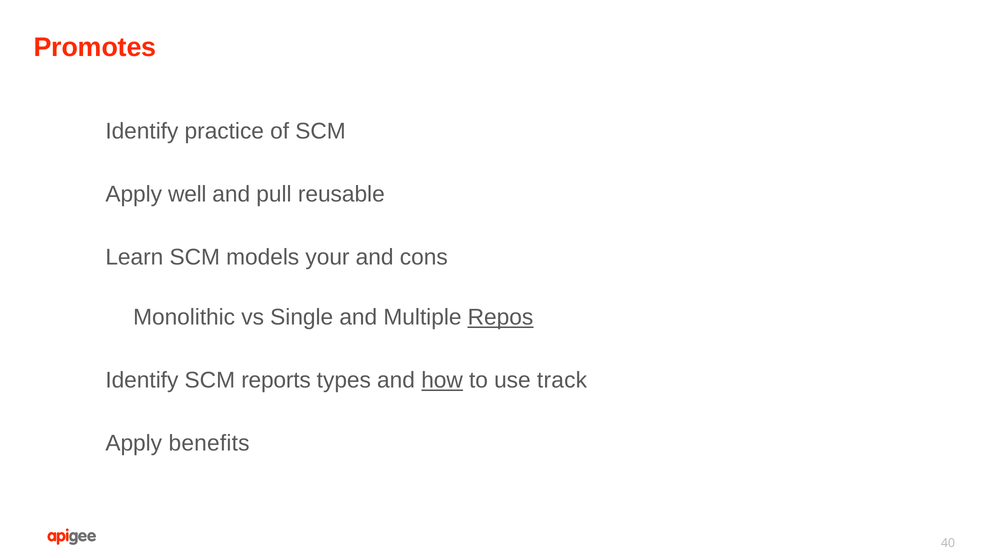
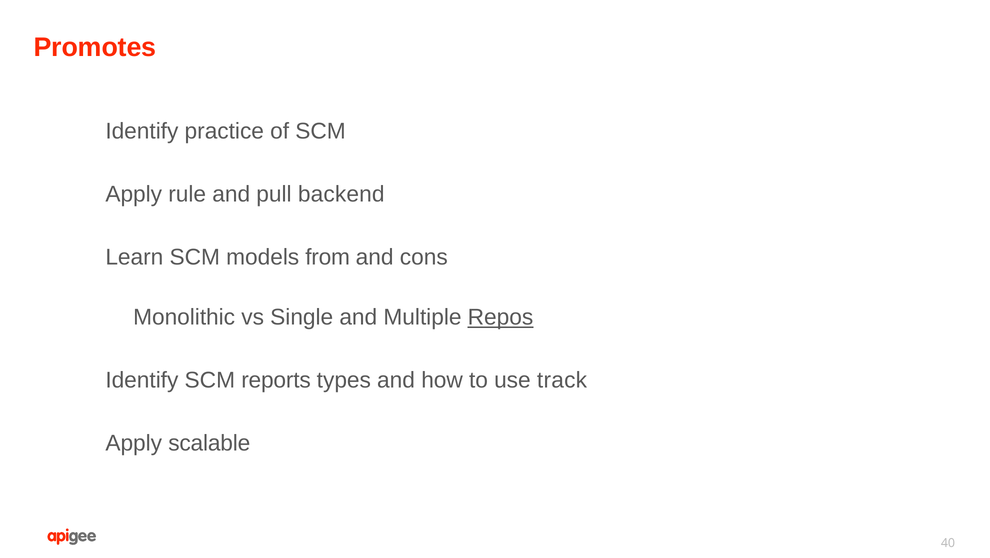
well: well -> rule (187, 194)
reusable: reusable -> backend (341, 194)
your: your -> from (328, 257)
how underline: present -> none (442, 380)
benefits: benefits -> scalable (209, 443)
